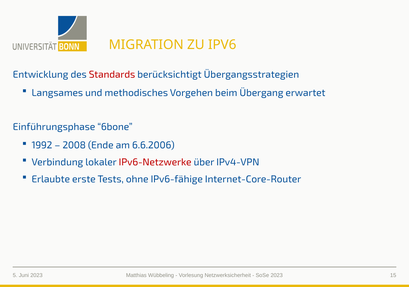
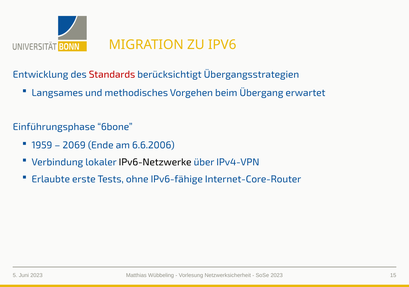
1992: 1992 -> 1959 (42, 145)
2008: 2008 -> 2069 (74, 145)
IPv6-Netzwerke colour: red -> black (155, 162)
